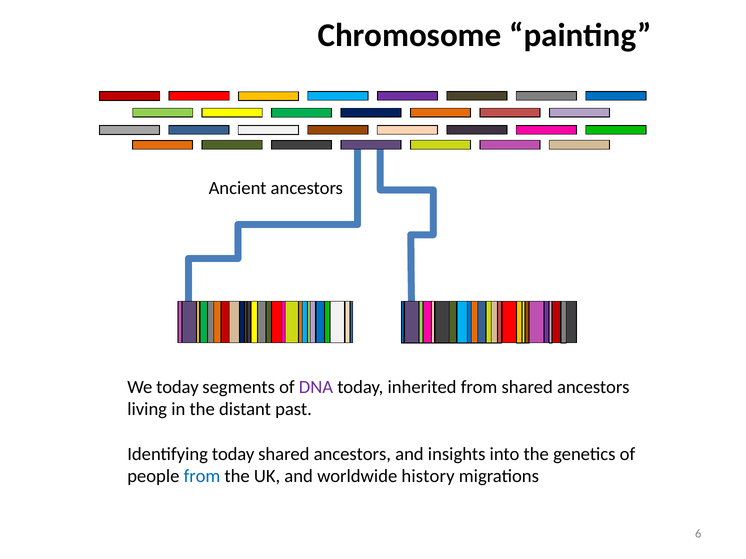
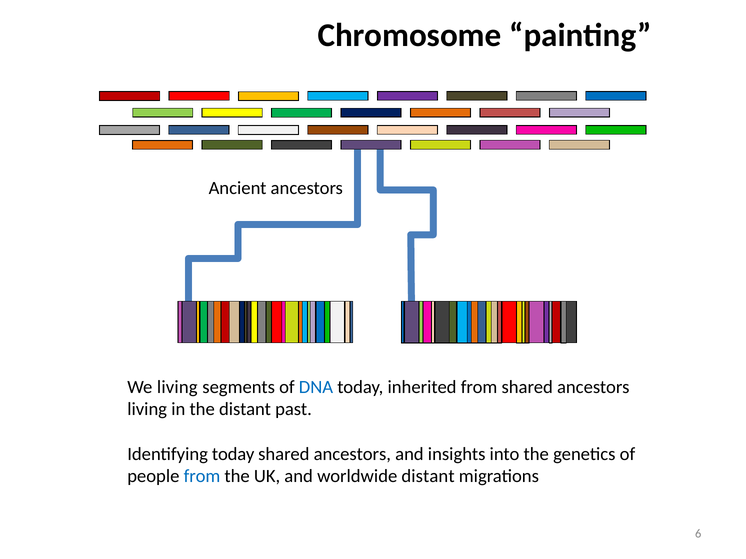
We today: today -> living (177, 387)
DNA colour: purple -> blue (316, 387)
worldwide history: history -> distant (428, 477)
